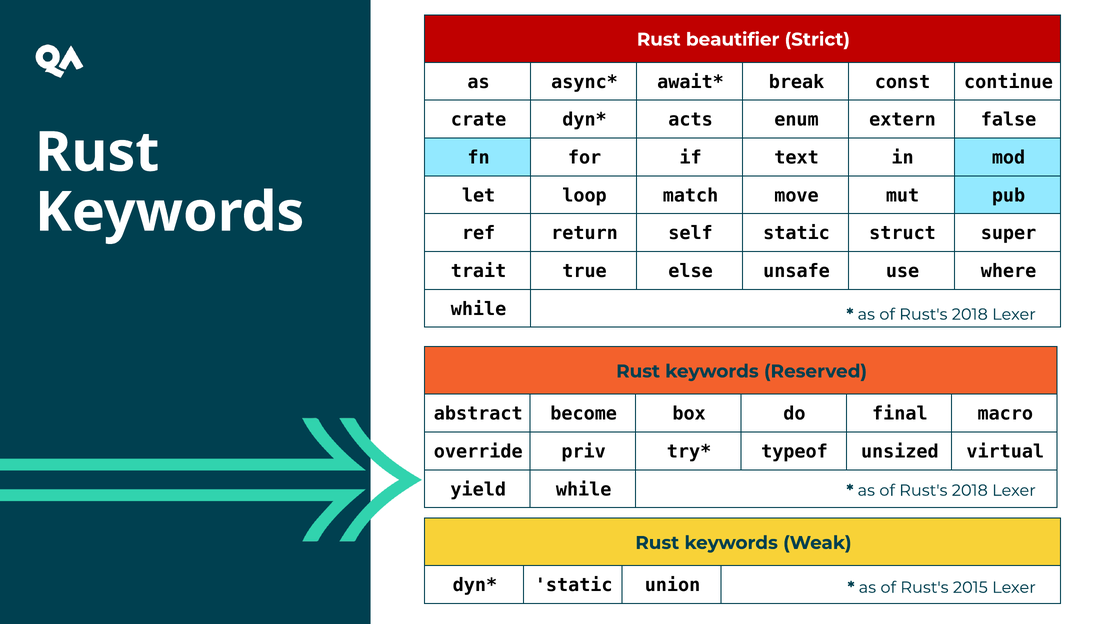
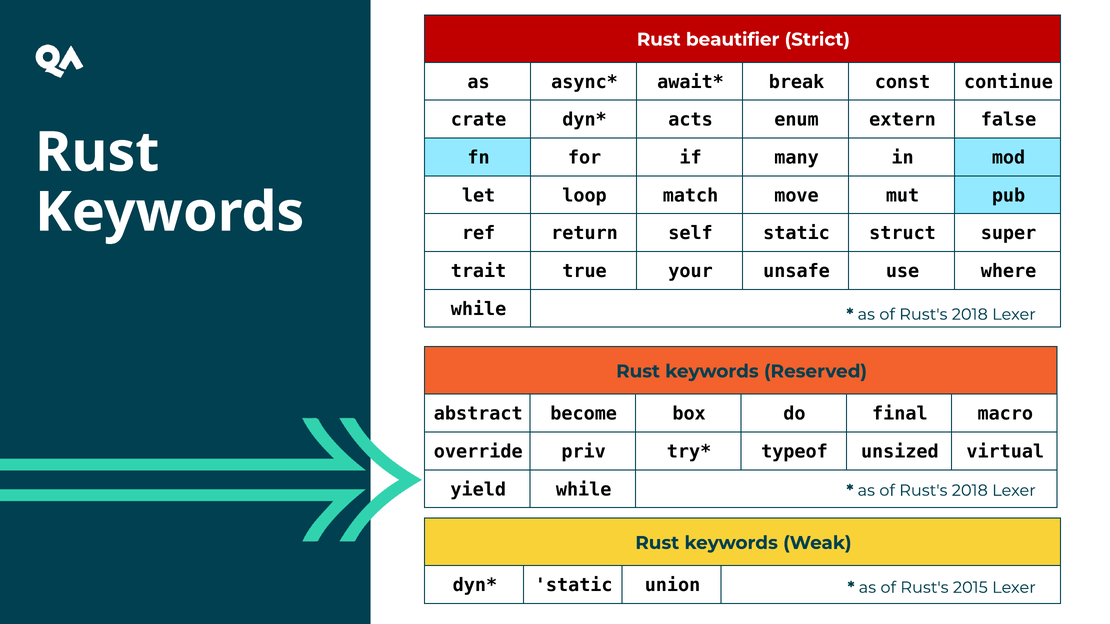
text: text -> many (797, 158)
else: else -> your (691, 271)
